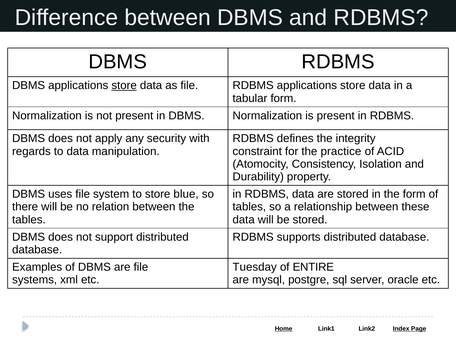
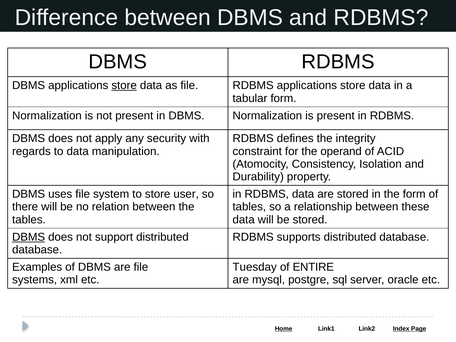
practice: practice -> operand (341, 151)
blue: blue -> user (186, 194)
DBMS underline: none -> present (29, 237)
